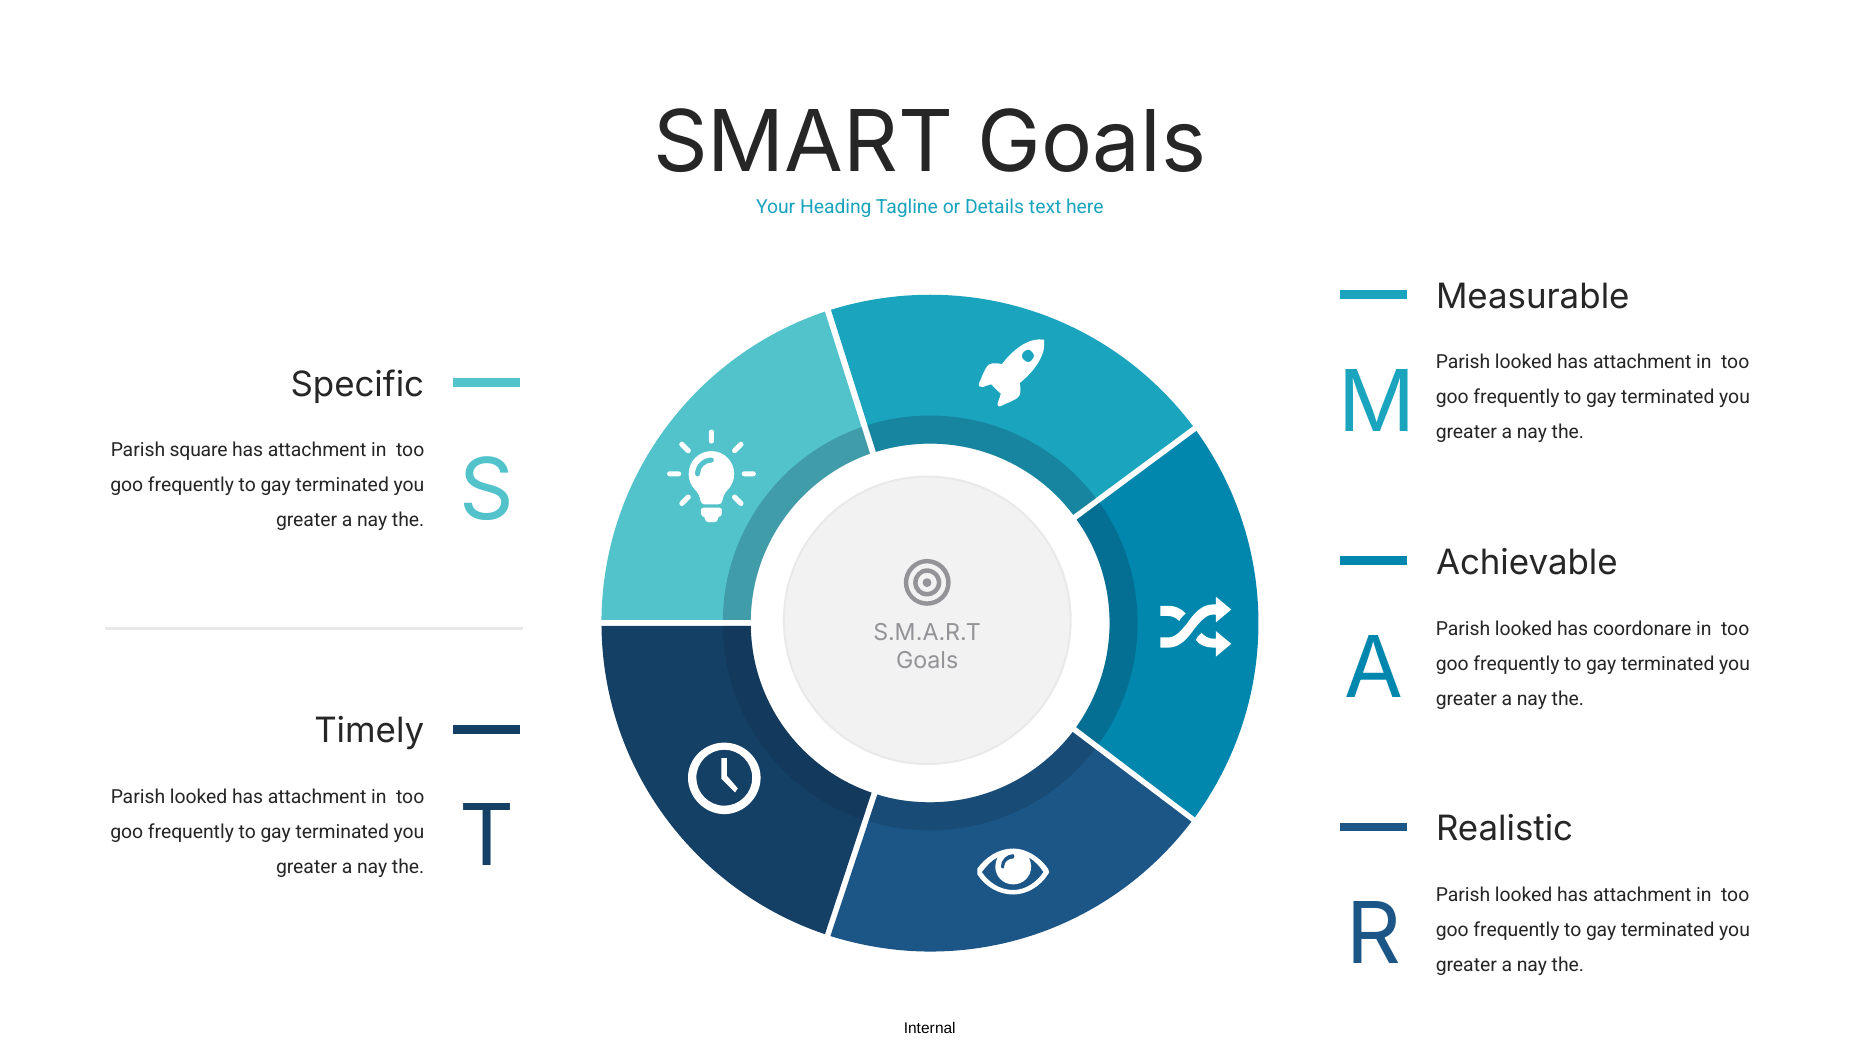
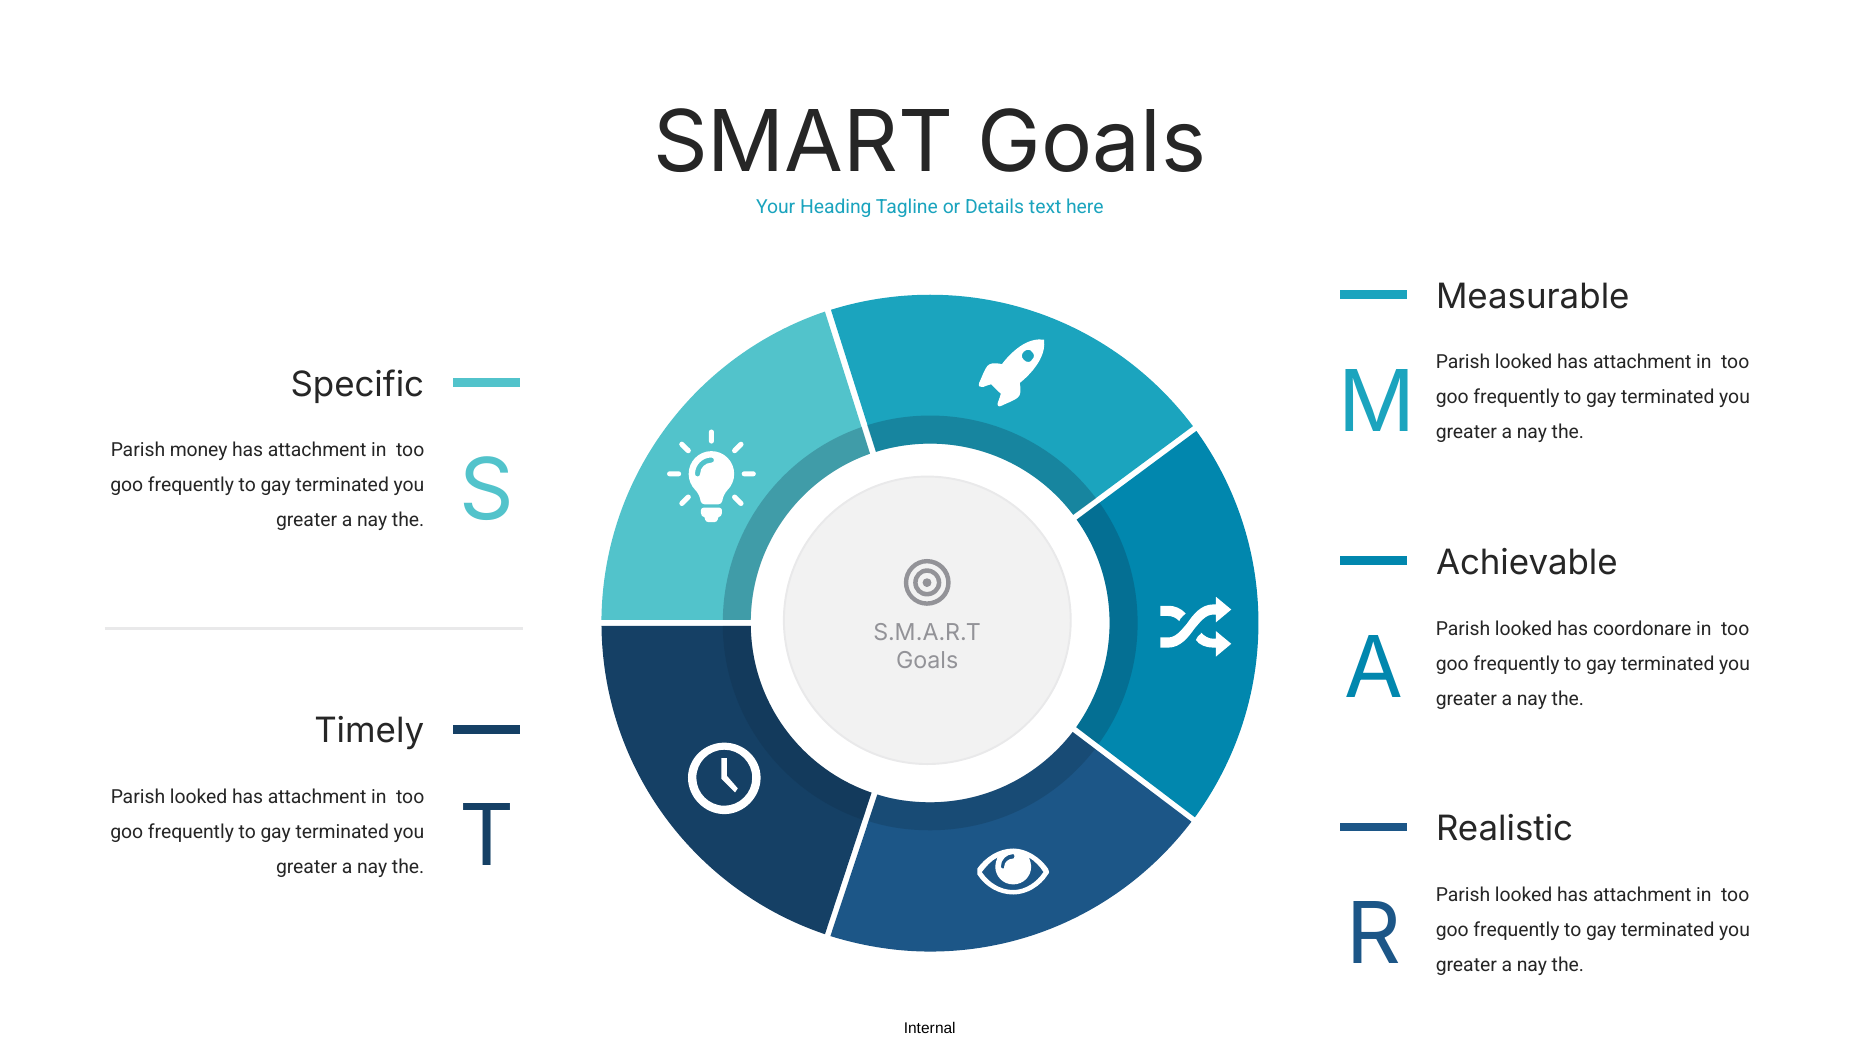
square: square -> money (199, 451)
